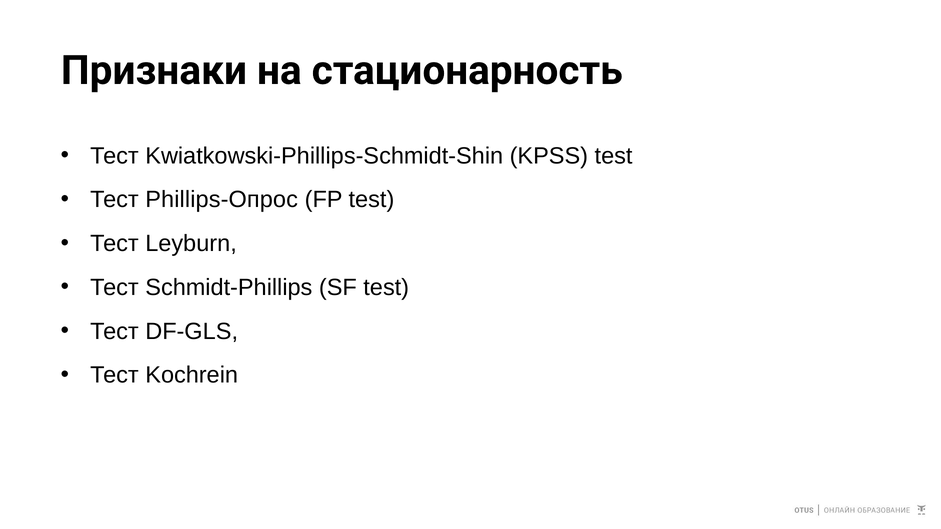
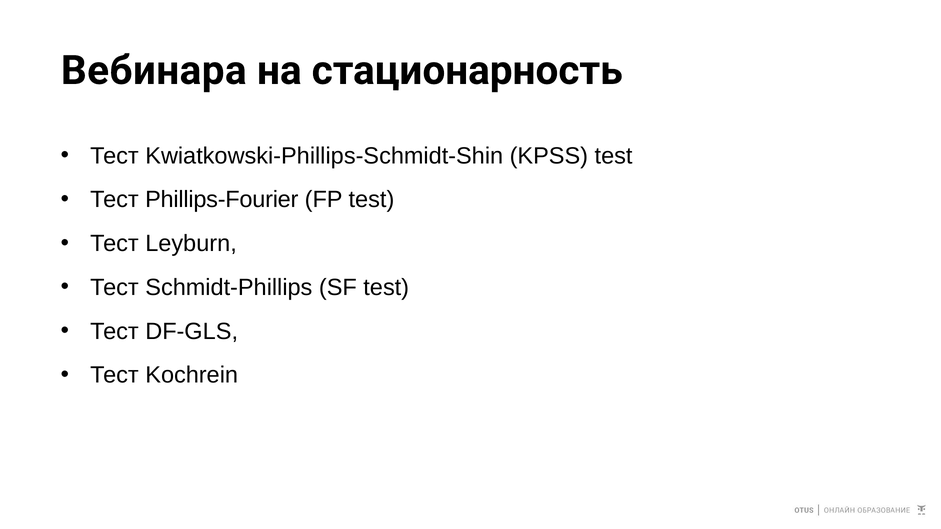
Признаки: Признаки -> Вебинара (154, 71)
Phillips-Опрос: Phillips-Опрос -> Phillips-Fourier (222, 200)
